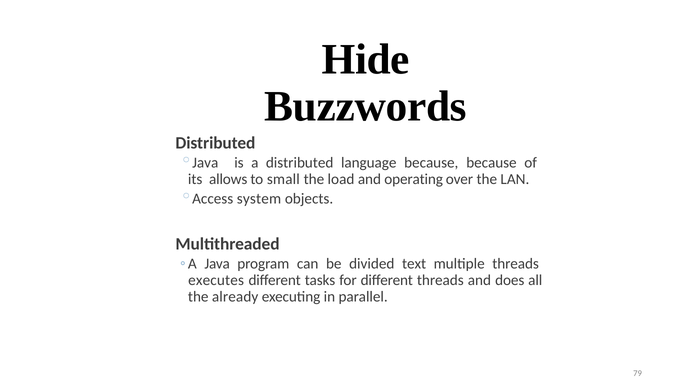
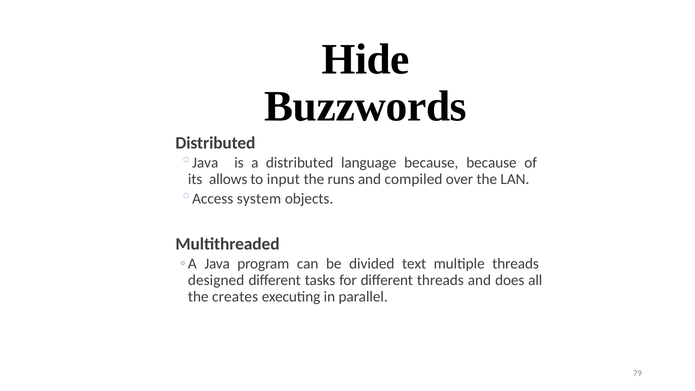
small: small -> input (283, 179)
load: load -> runs (341, 179)
operating: operating -> compiled (413, 179)
executes: executes -> designed (216, 280)
already: already -> creates (235, 297)
